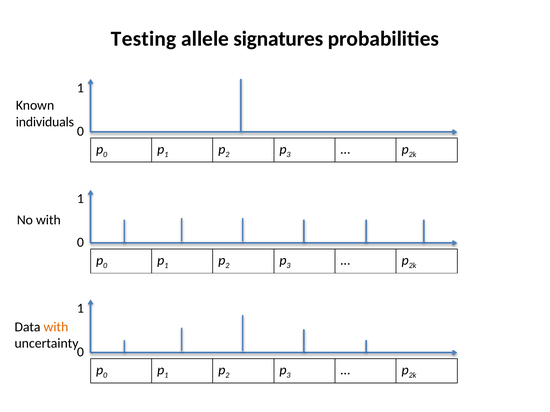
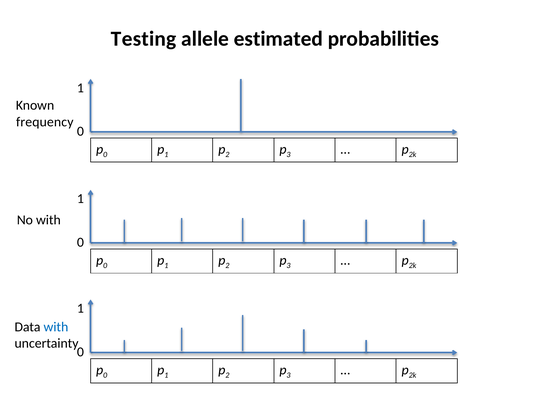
signatures: signatures -> estimated (278, 39)
individuals: individuals -> frequency (45, 122)
with colour: orange -> blue (56, 327)
